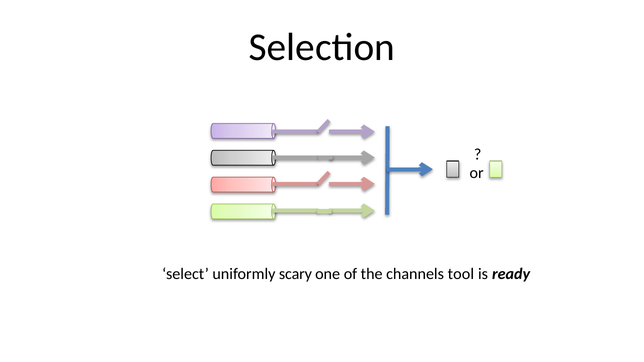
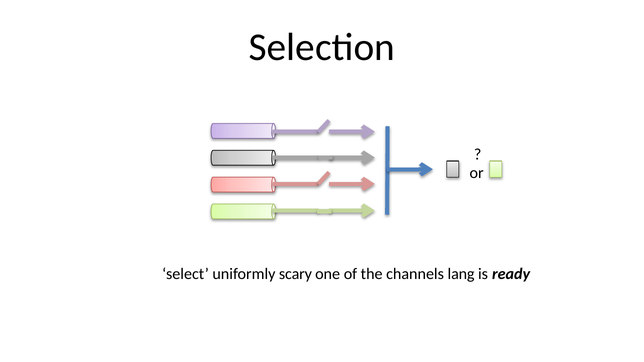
tool: tool -> lang (461, 274)
